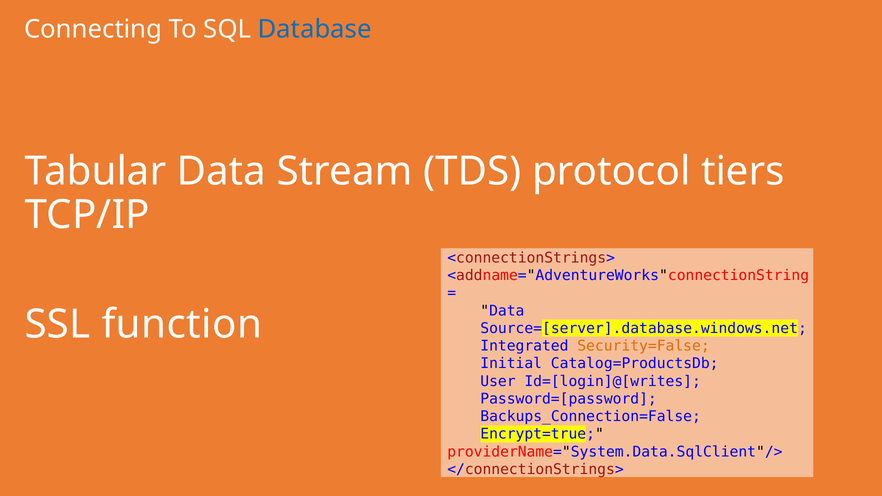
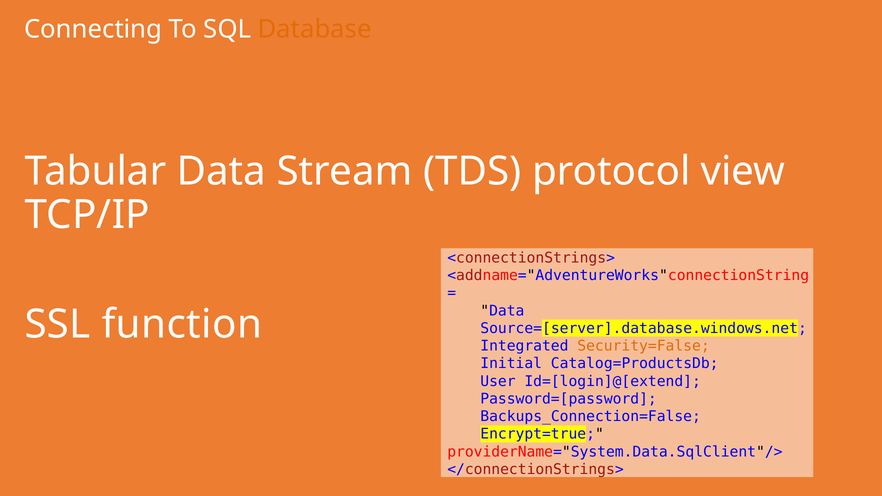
Database colour: blue -> orange (315, 29)
tiers: tiers -> view (743, 171)
Id=[login]@[writes: Id=[login]@[writes -> Id=[login]@[extend (613, 381)
